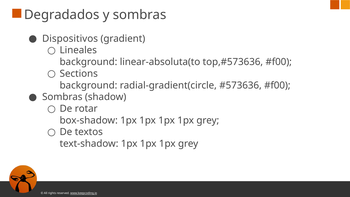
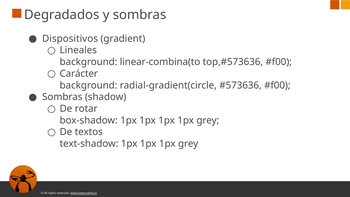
linear-absoluta(to: linear-absoluta(to -> linear-combina(to (160, 62)
Sections: Sections -> Carácter (79, 74)
